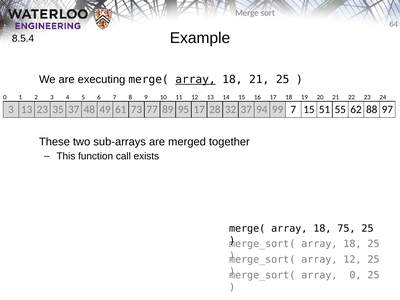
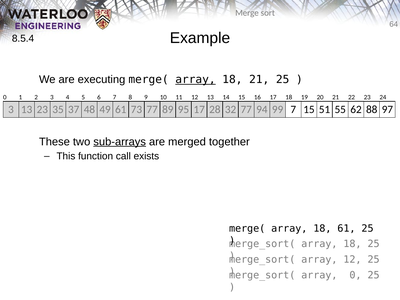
32 37: 37 -> 77 (246, 110)
sub-arrays underline: none -> present (120, 142)
18 75: 75 -> 61 (346, 228)
